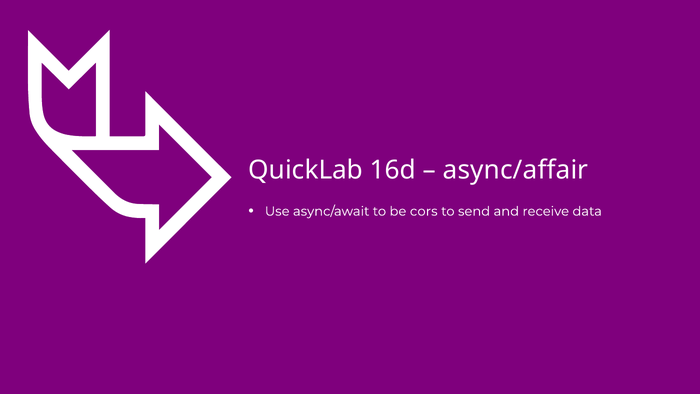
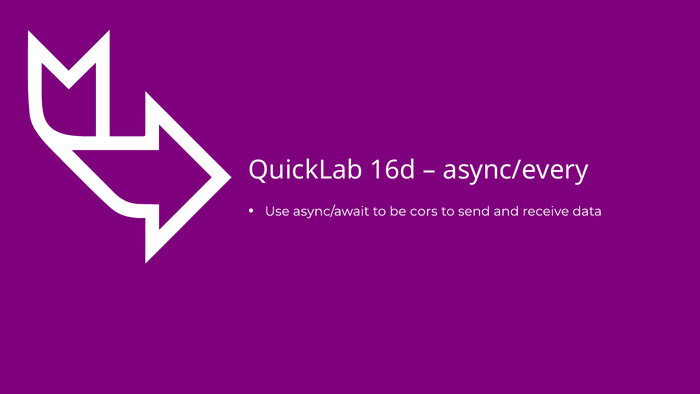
async/affair: async/affair -> async/every (516, 170)
